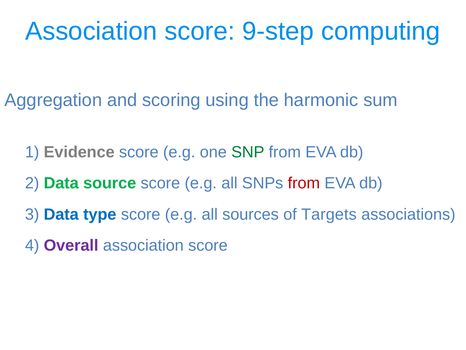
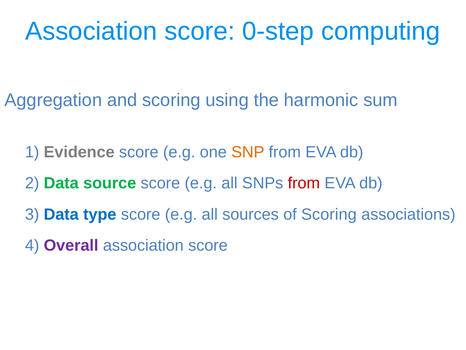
9-step: 9-step -> 0-step (278, 31)
SNP colour: green -> orange (248, 152)
of Targets: Targets -> Scoring (329, 214)
